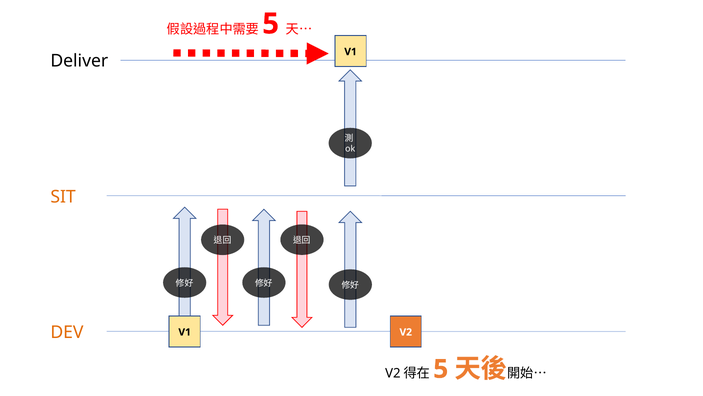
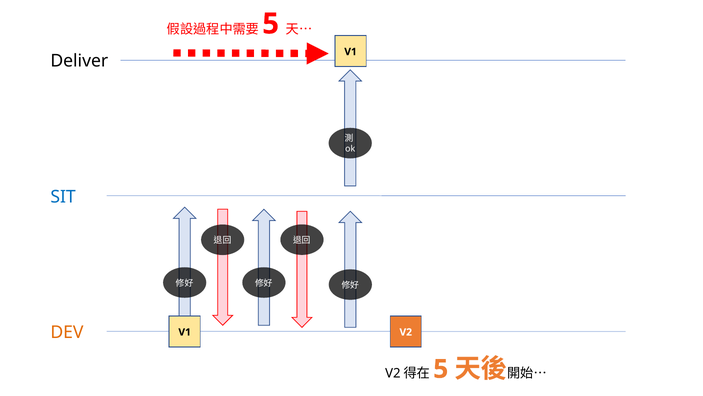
SIT colour: orange -> blue (63, 197)
